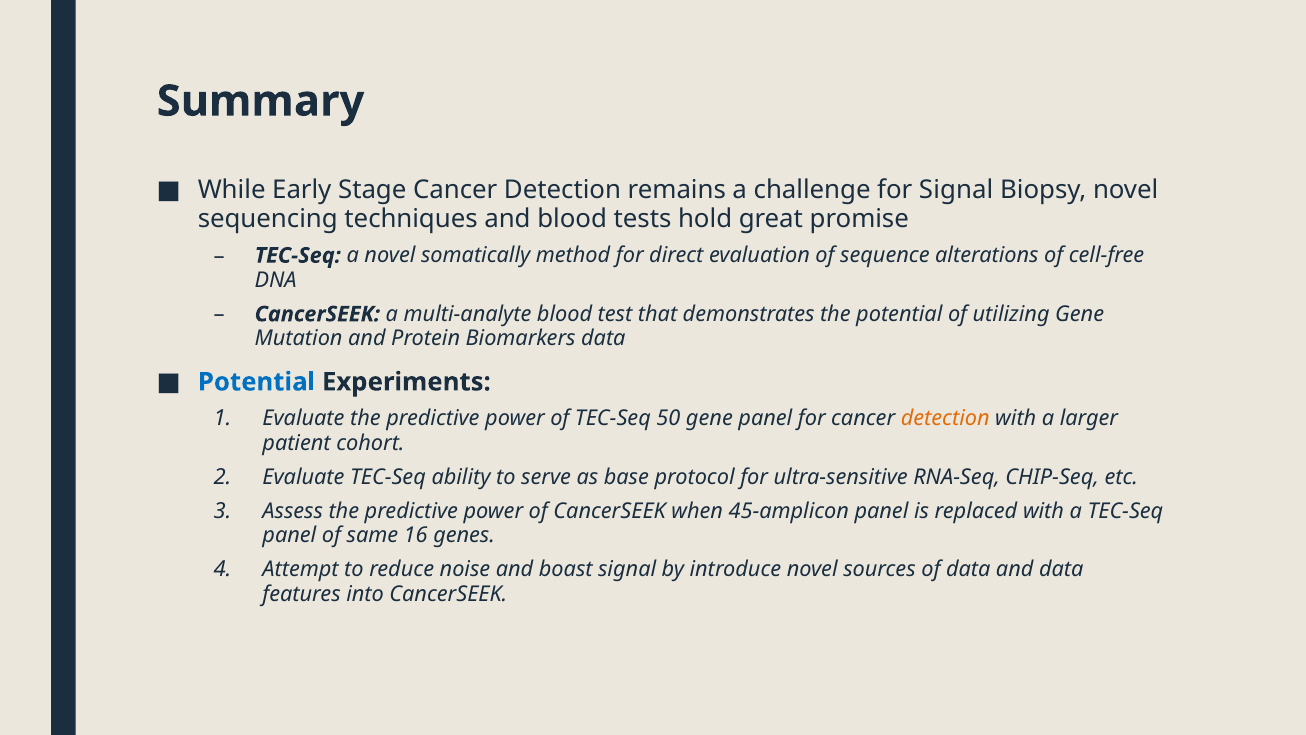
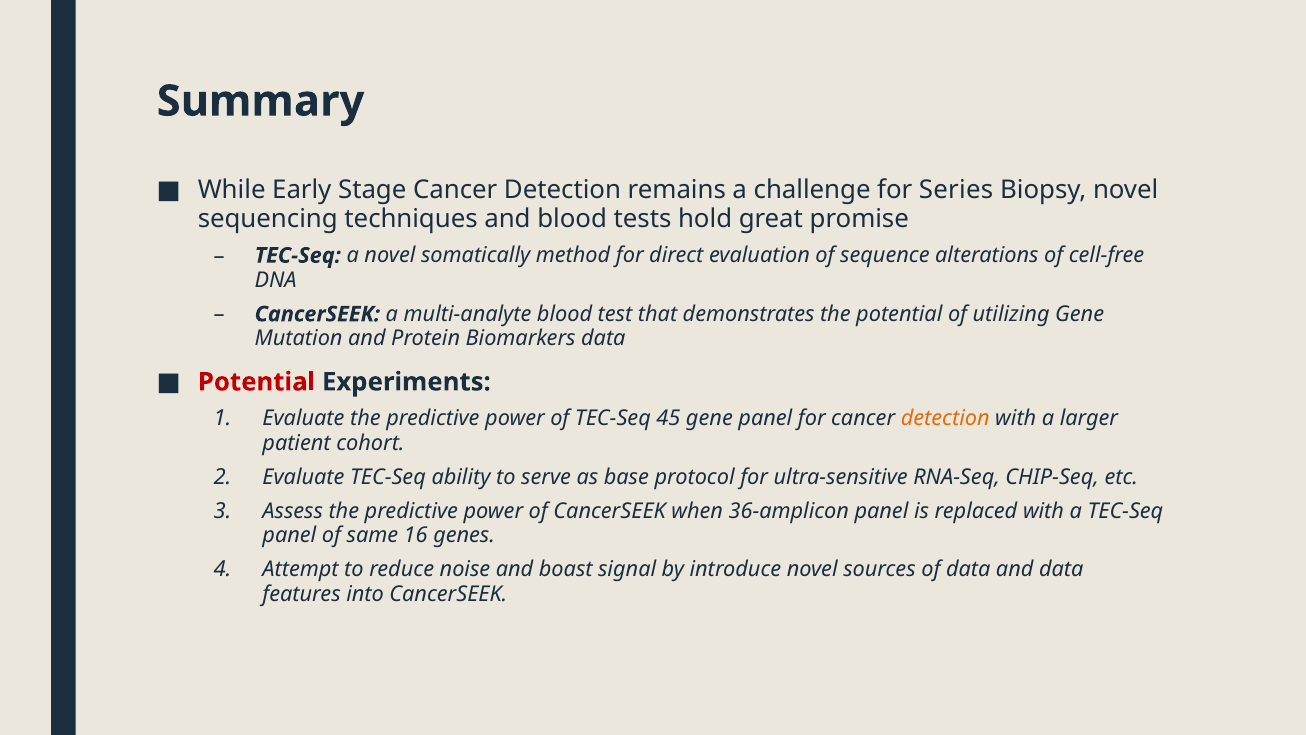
for Signal: Signal -> Series (956, 190)
Potential colour: blue -> red (257, 382)
50: 50 -> 45 (668, 418)
45-amplicon: 45-amplicon -> 36-amplicon (789, 511)
